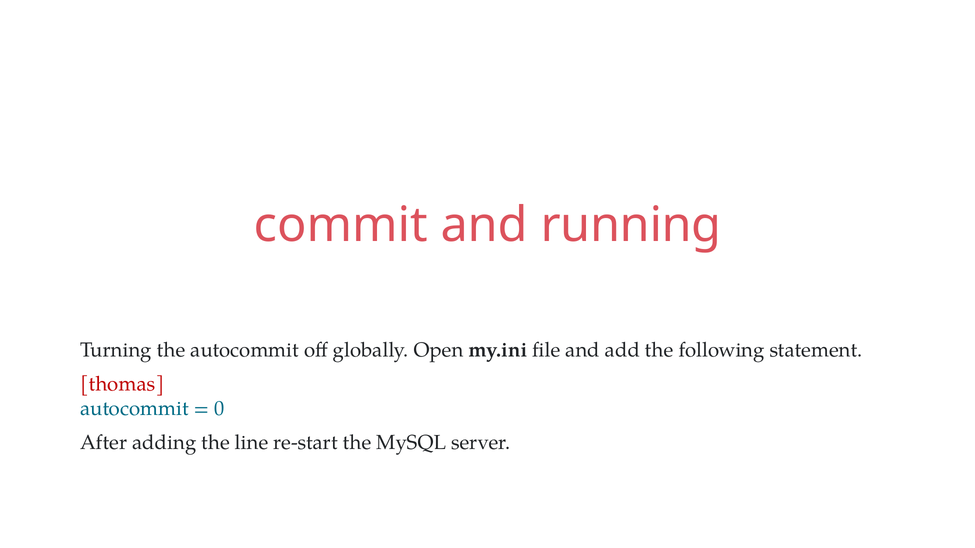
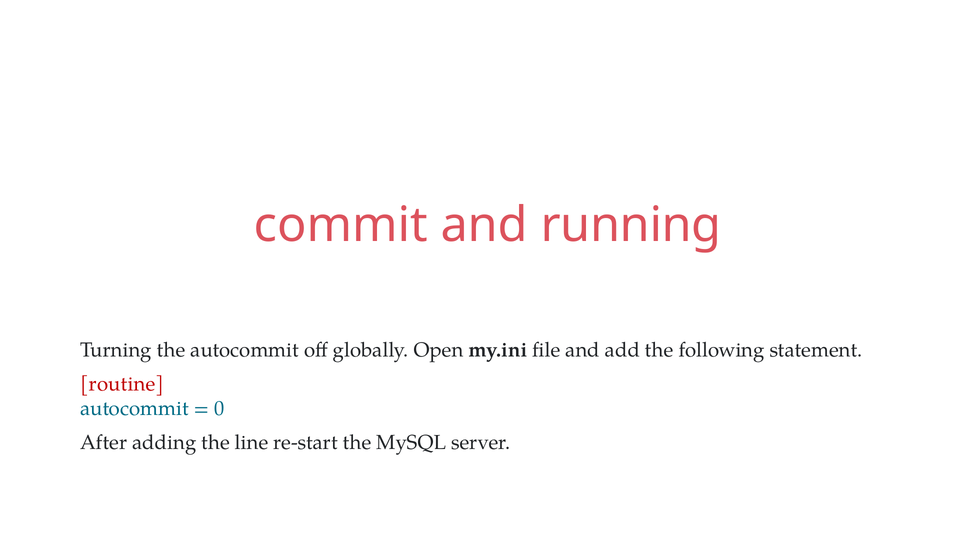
thomas: thomas -> routine (122, 384)
